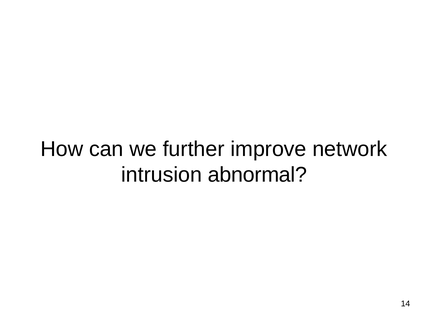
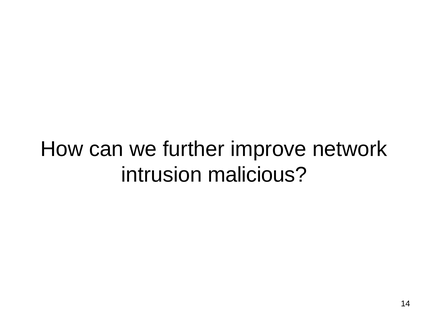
abnormal: abnormal -> malicious (257, 175)
